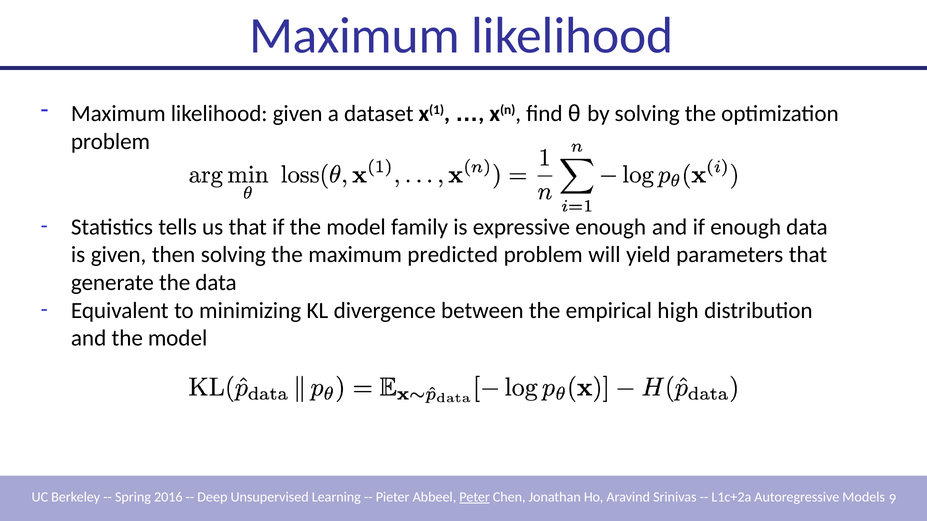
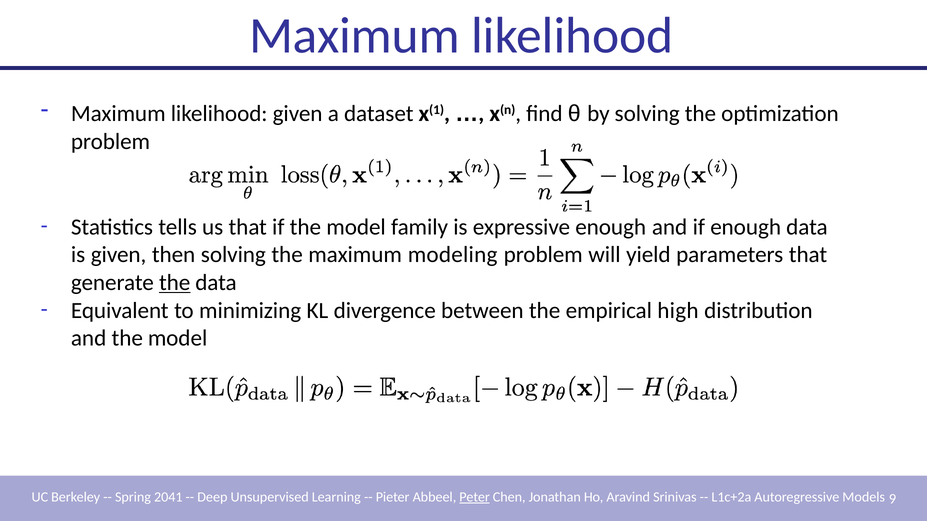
predicted: predicted -> modeling (453, 255)
the underline: none -> present (175, 283)
2016: 2016 -> 2041 (168, 497)
